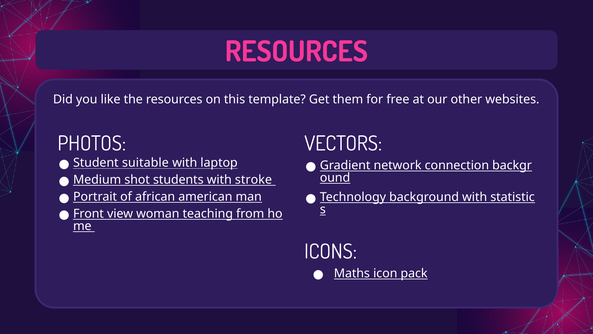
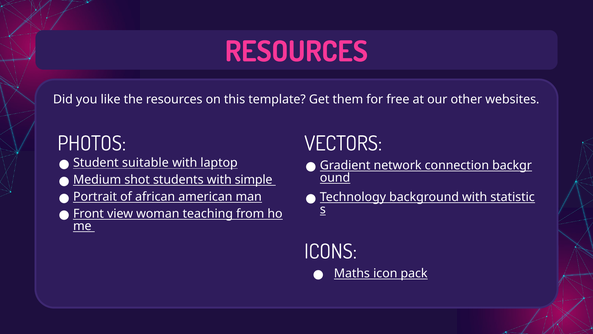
stroke: stroke -> simple (254, 180)
